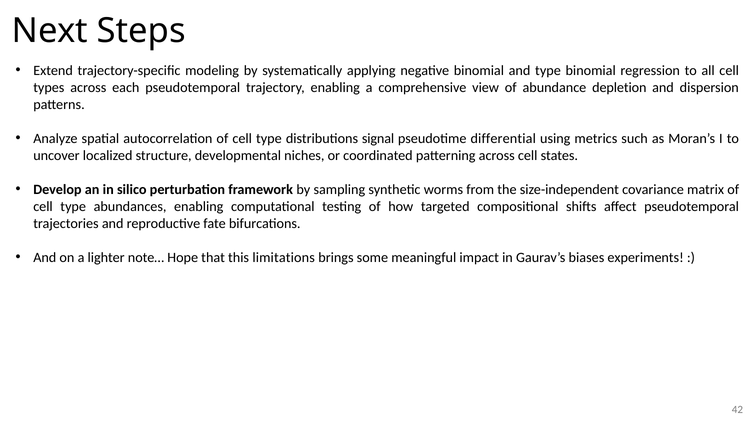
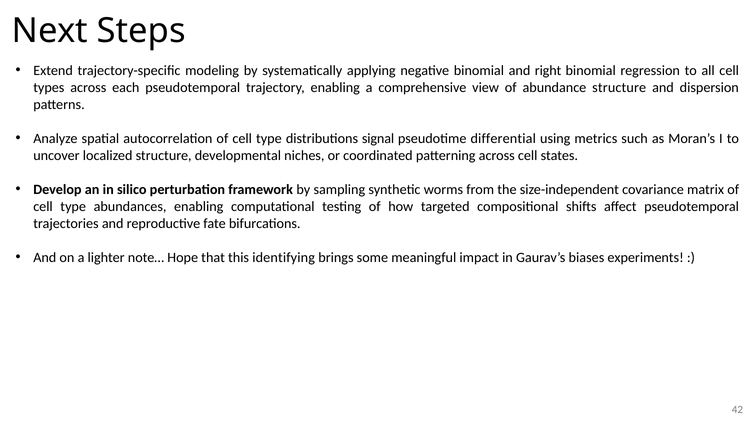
and type: type -> right (548, 70)
abundance depletion: depletion -> structure (619, 87)
limitations: limitations -> identifying (284, 258)
